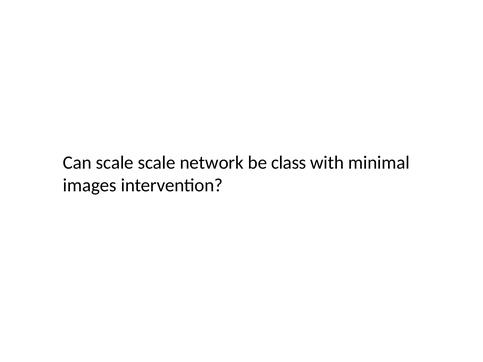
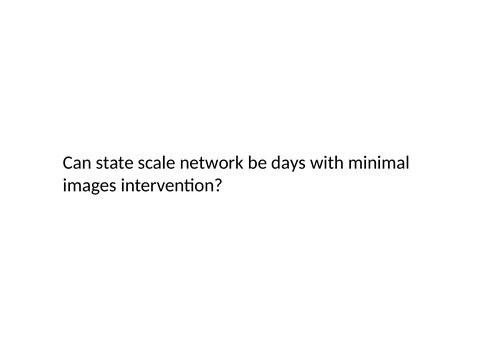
Can scale: scale -> state (115, 163)
class: class -> days (289, 163)
